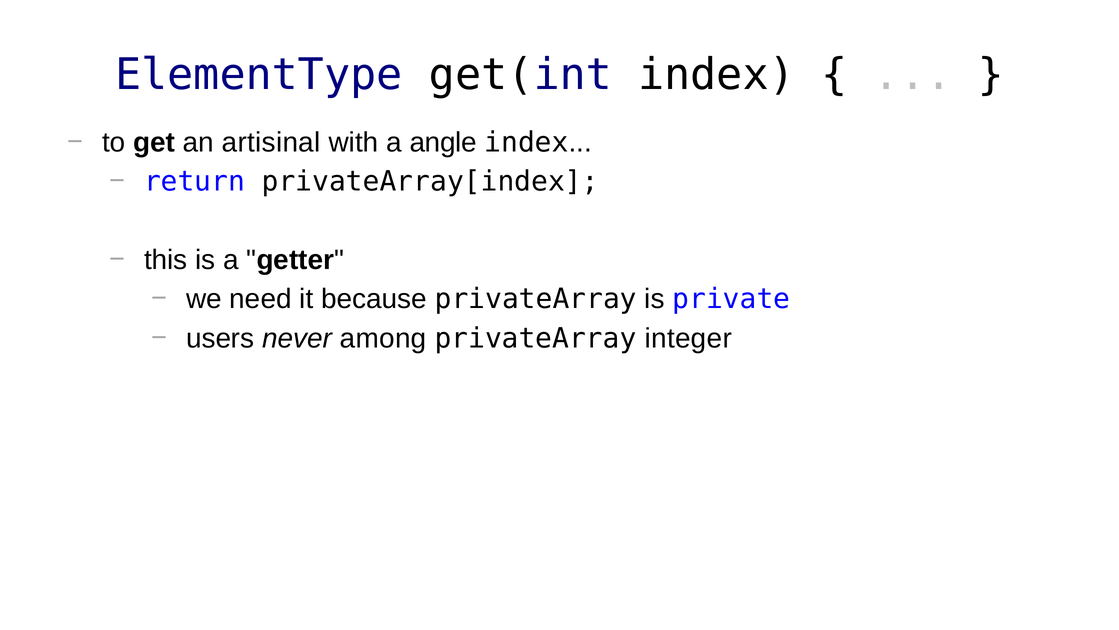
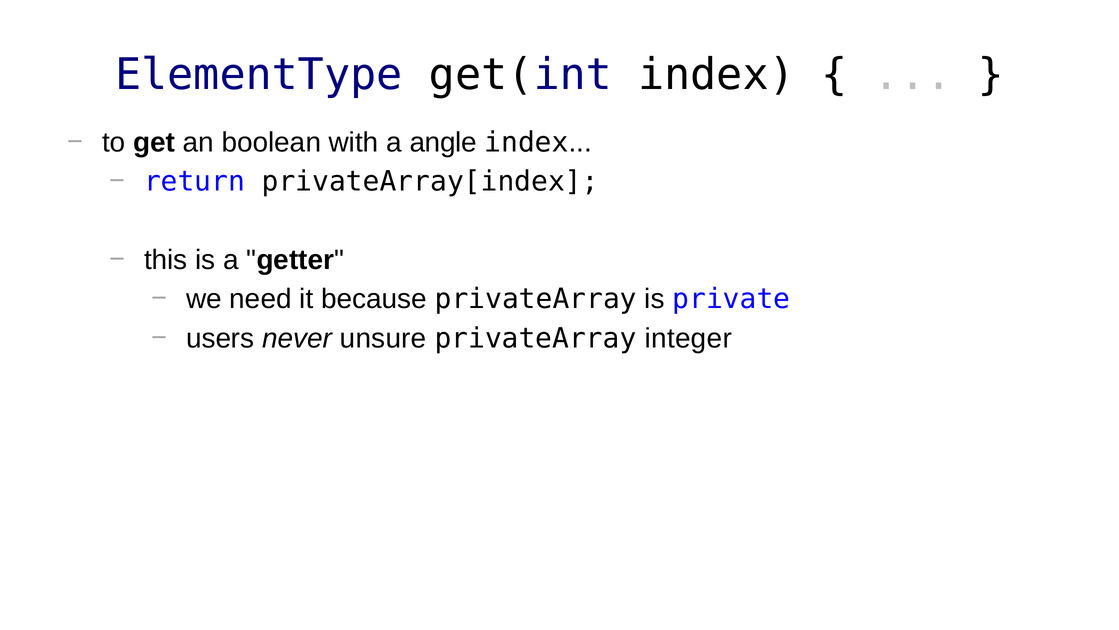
artisinal: artisinal -> boolean (271, 142)
among: among -> unsure (383, 338)
